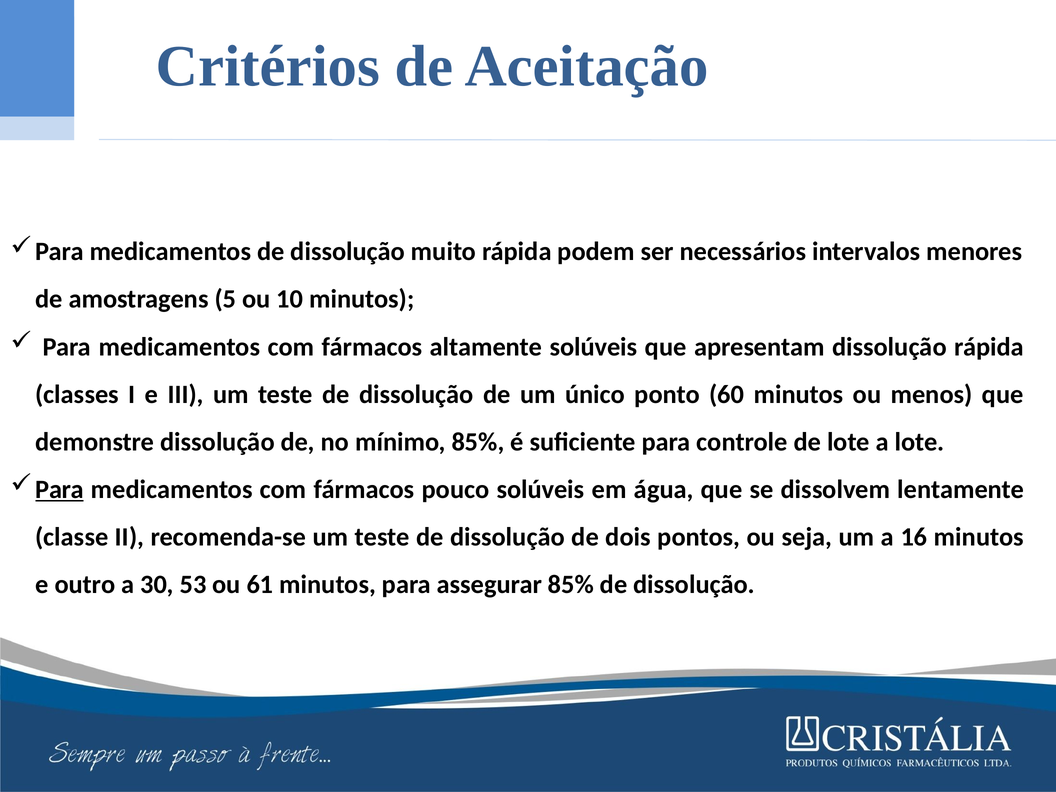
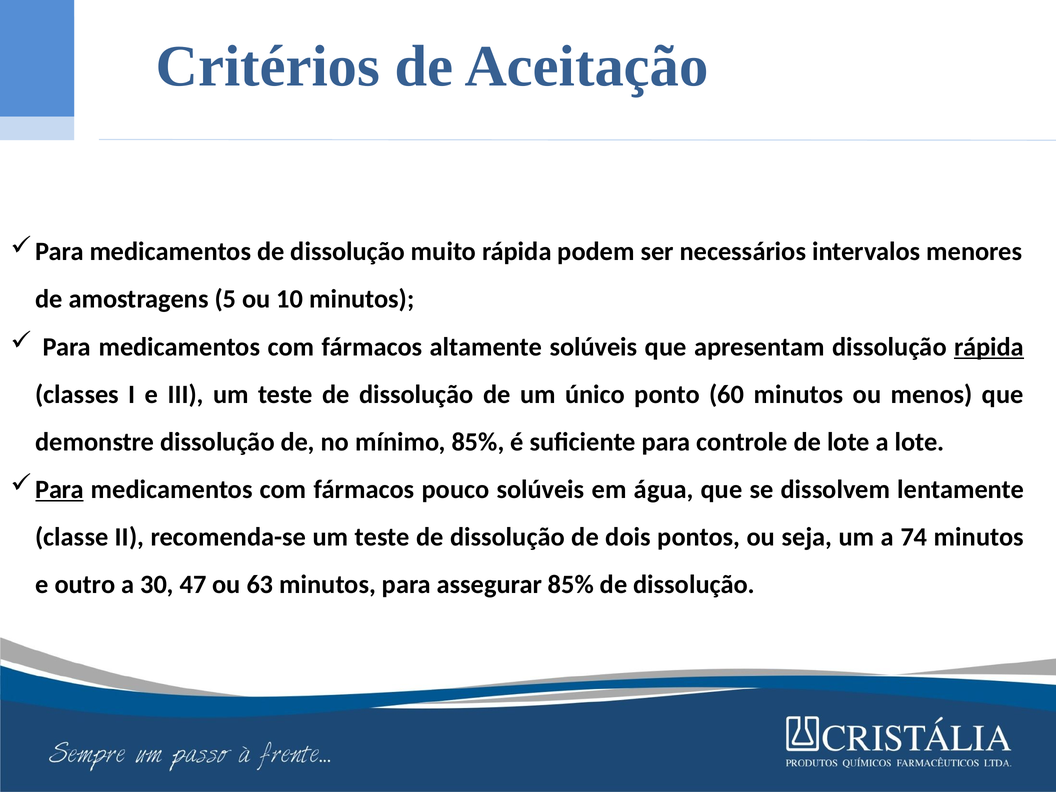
rápida underline: none -> present (989, 347)
16: 16 -> 74 (914, 537)
53: 53 -> 47 (193, 584)
61: 61 -> 63 (260, 584)
